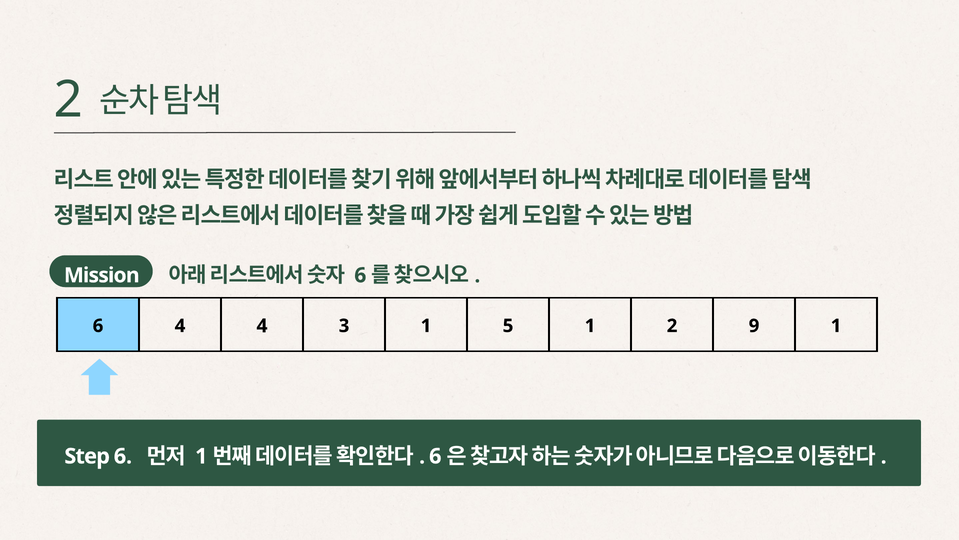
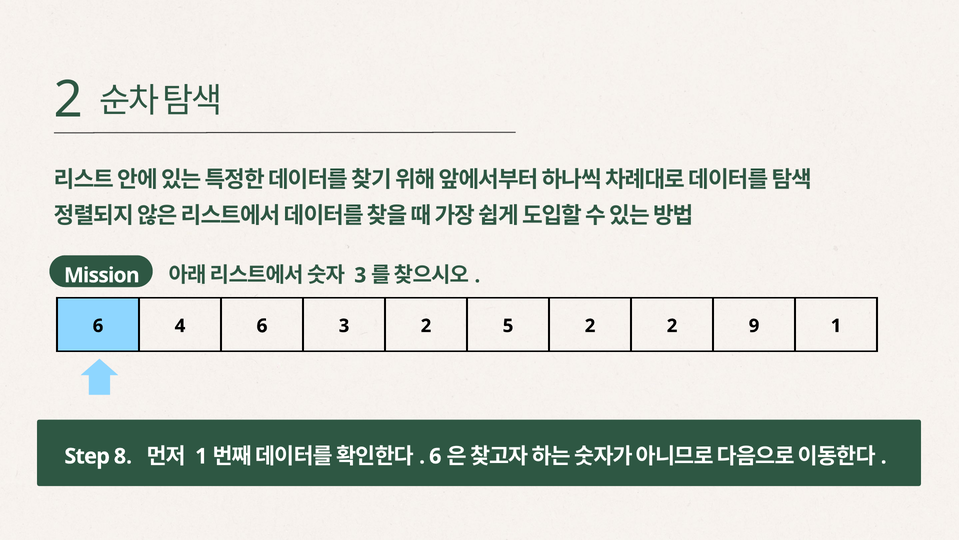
6: 6 -> 3 (360, 275)
4 4: 4 -> 6 (262, 326)
3 1: 1 -> 2 (426, 326)
5 1: 1 -> 2 (590, 326)
Step 6: 6 -> 8 (123, 456)
